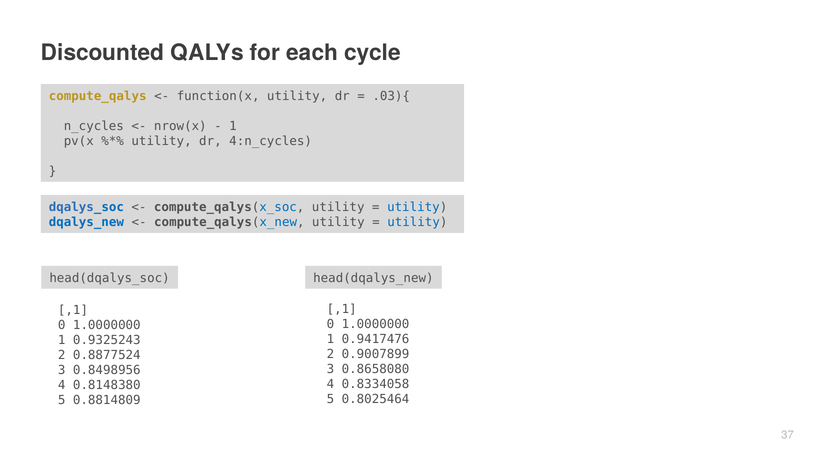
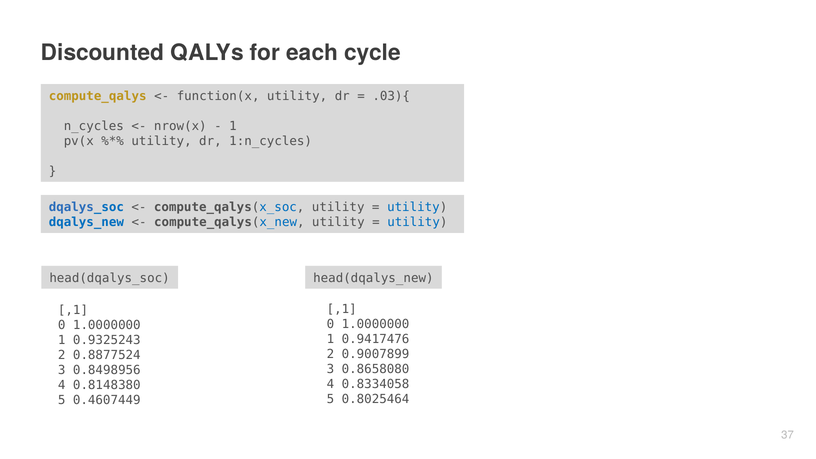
4:n_cycles: 4:n_cycles -> 1:n_cycles (271, 141)
0.8814809: 0.8814809 -> 0.4607449 (107, 400)
